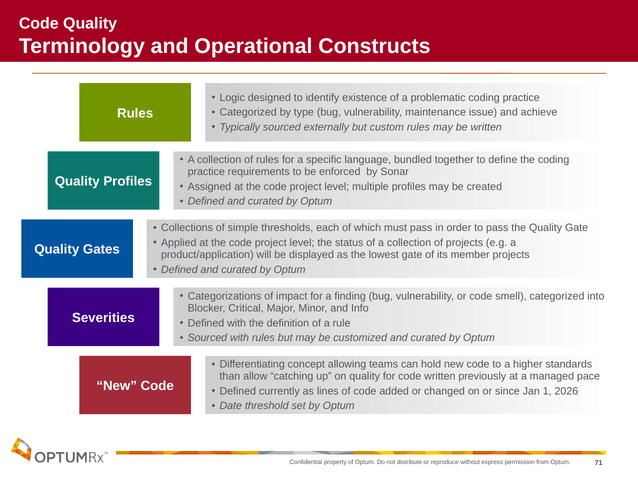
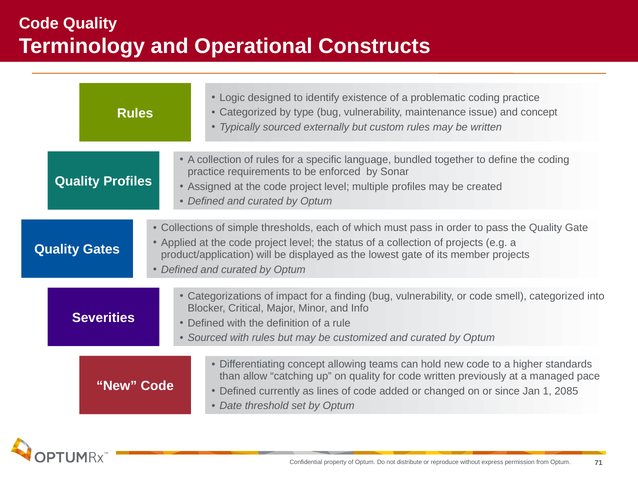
and achieve: achieve -> concept (539, 113)
2026: 2026 -> 2085 (566, 392)
